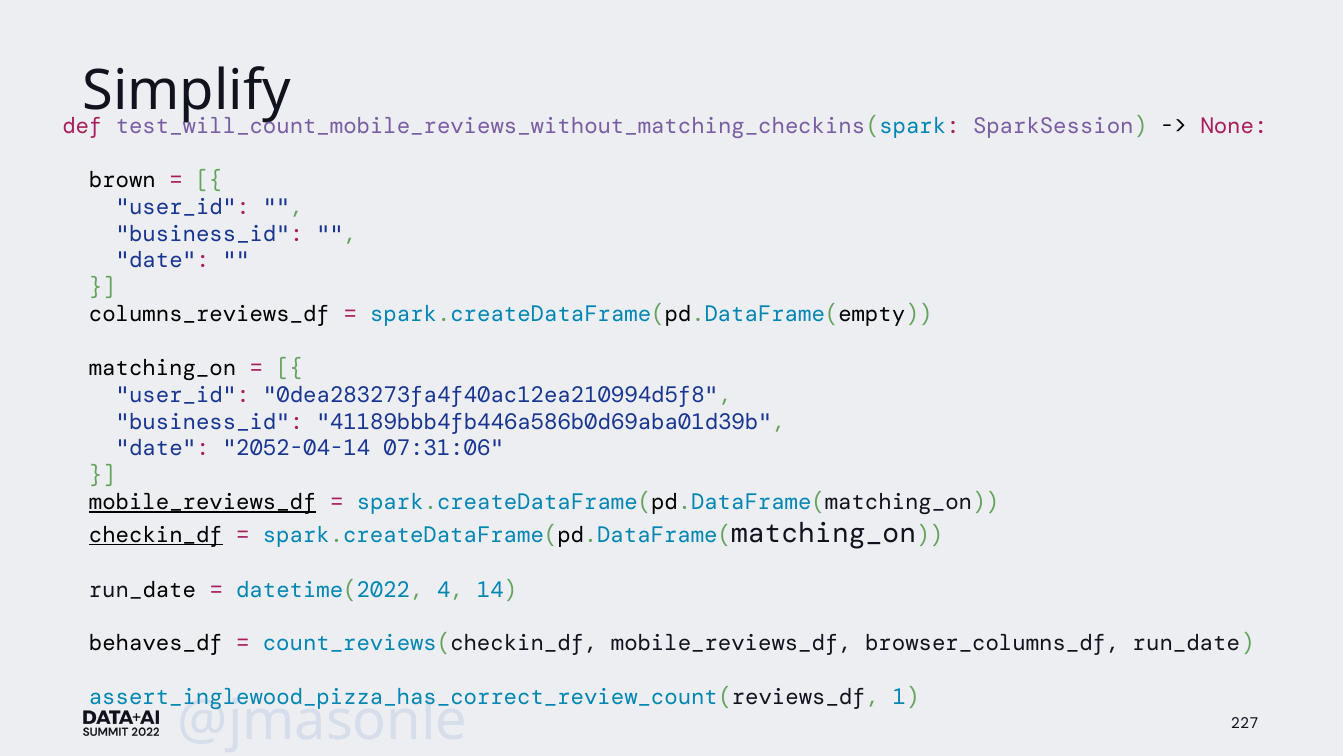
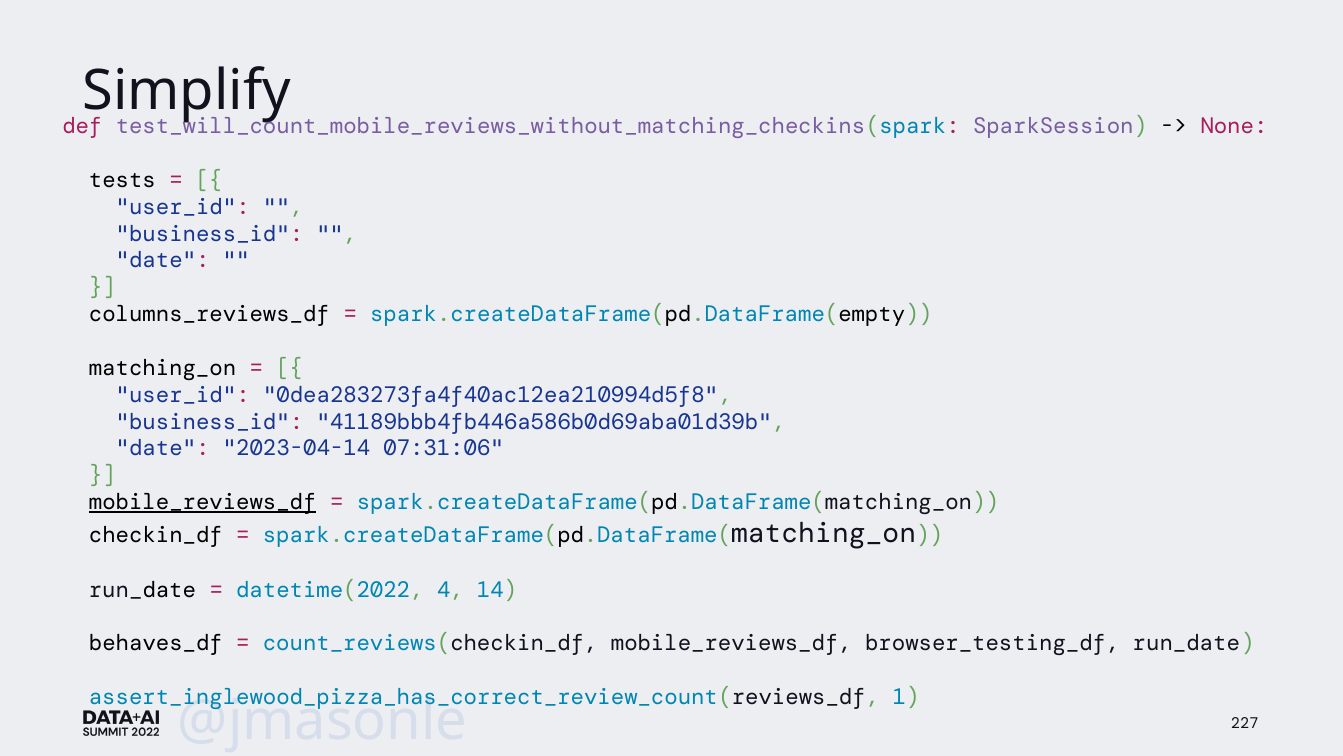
brown: brown -> tests (122, 180)
2052-04-14: 2052-04-14 -> 2023-04-14 (296, 448)
checkin_df underline: present -> none (156, 535)
browser_columns_df: browser_columns_df -> browser_testing_df (992, 643)
